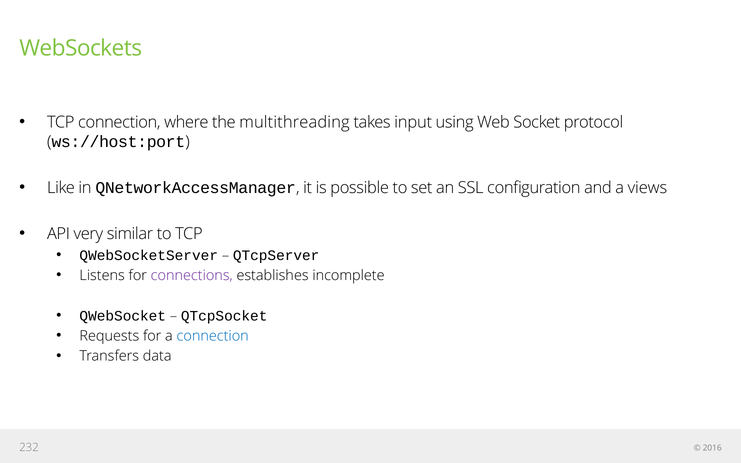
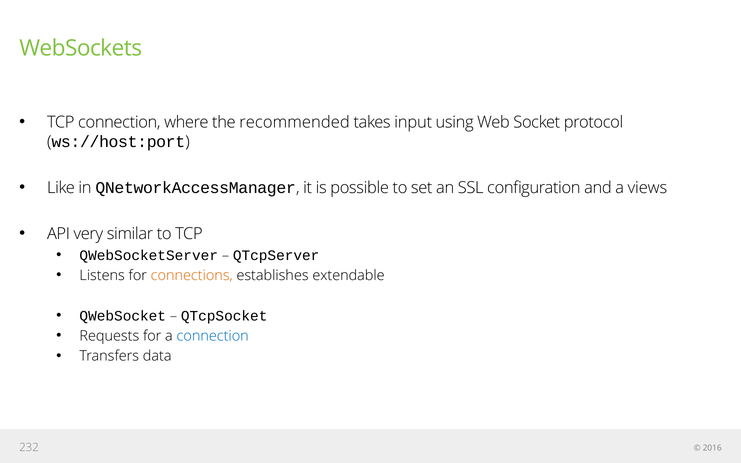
multithreading: multithreading -> recommended (295, 122)
connections colour: purple -> orange (192, 276)
incomplete: incomplete -> extendable (348, 276)
